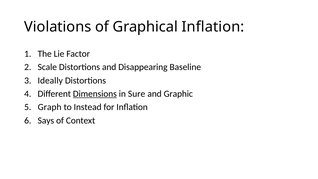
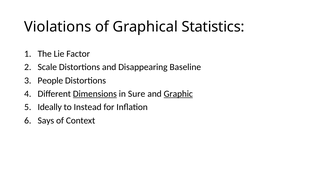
Graphical Inflation: Inflation -> Statistics (213, 27)
Ideally: Ideally -> People (50, 80)
Graphic underline: none -> present (178, 94)
Graph: Graph -> Ideally (50, 107)
